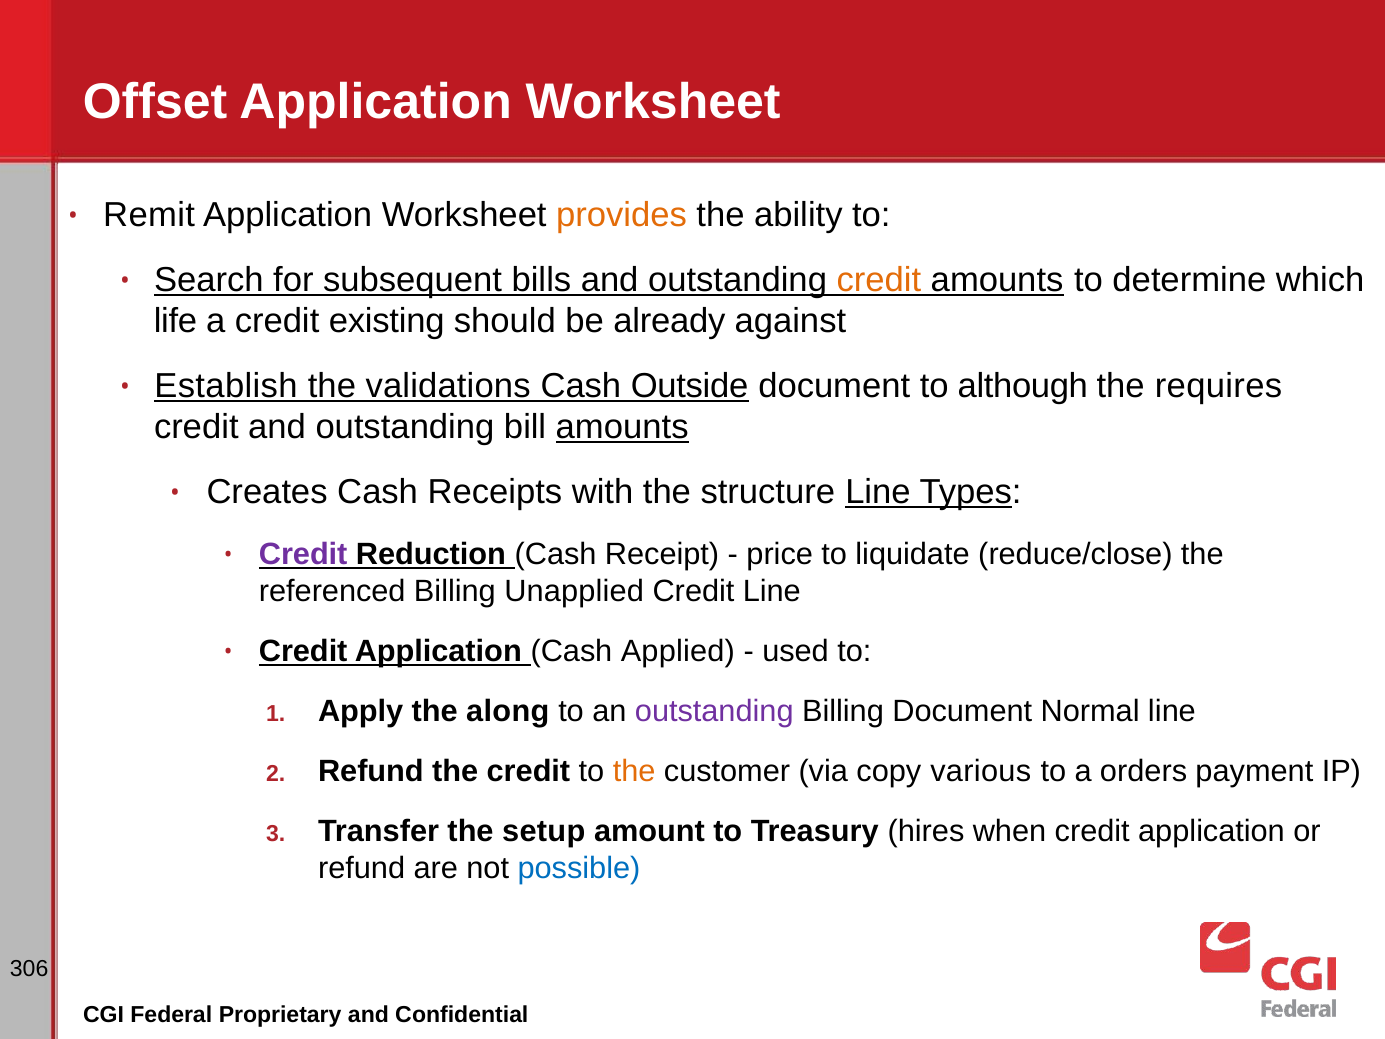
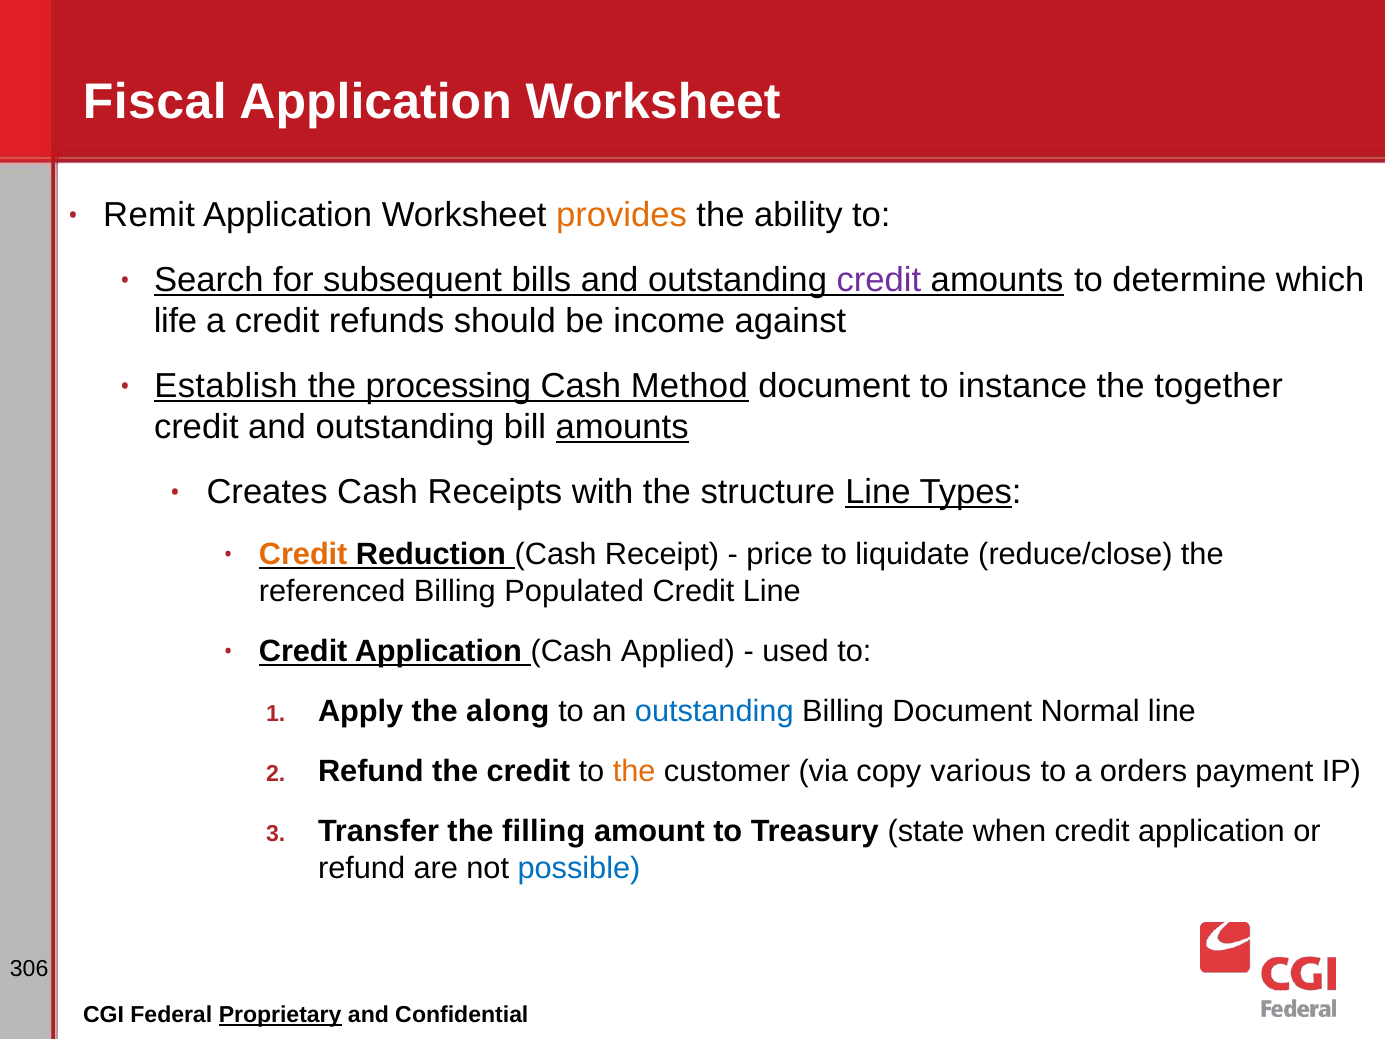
Offset: Offset -> Fiscal (155, 102)
credit colour: orange -> purple (879, 280)
existing: existing -> refunds (387, 321)
already: already -> income (669, 321)
validations: validations -> processing (448, 386)
Outside: Outside -> Method (689, 386)
although: although -> instance (1023, 386)
requires: requires -> together (1219, 386)
Credit colour: purple -> orange (303, 554)
Unapplied: Unapplied -> Populated (574, 591)
outstanding colour: purple -> blue (714, 711)
setup: setup -> filling (544, 831)
hires: hires -> state (926, 831)
Proprietary underline: none -> present (280, 1015)
